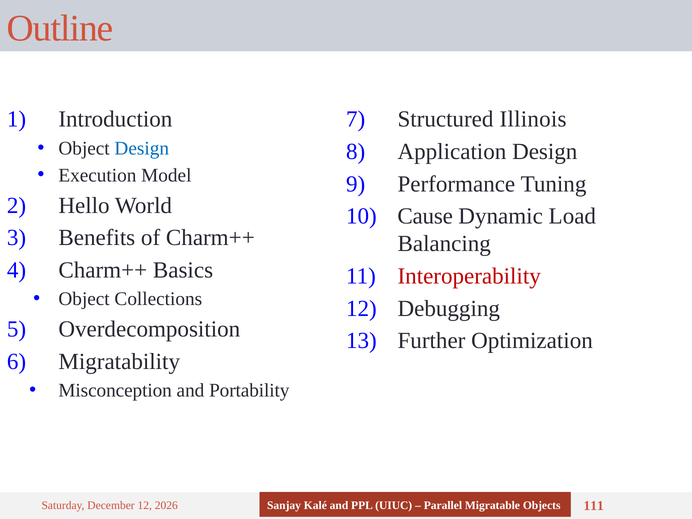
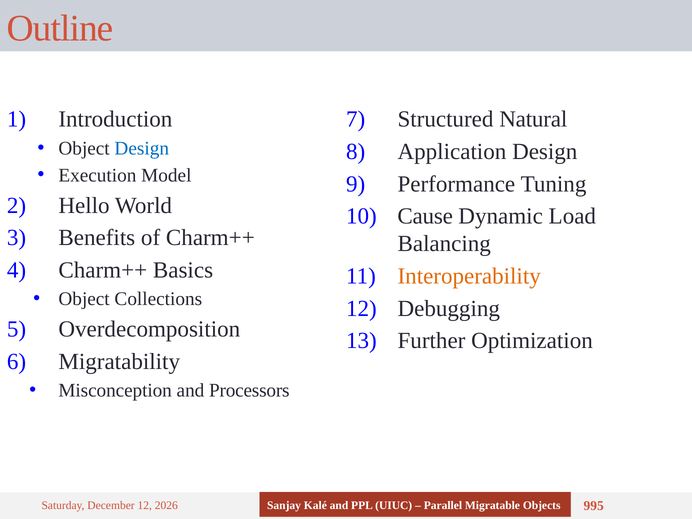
Illinois: Illinois -> Natural (533, 119)
Interoperability colour: red -> orange (469, 276)
Portability: Portability -> Processors (249, 390)
111: 111 -> 995 (594, 506)
